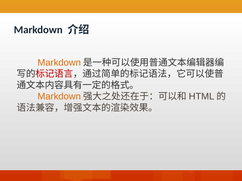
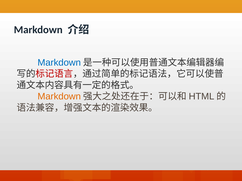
Markdown colour: orange -> blue (59, 63)
